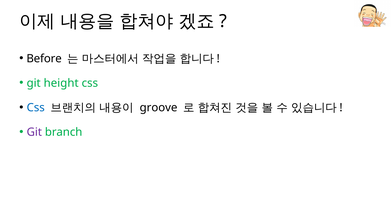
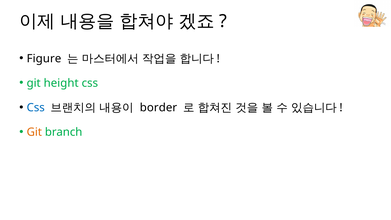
Before: Before -> Figure (44, 59)
groove: groove -> border (158, 108)
Git colour: purple -> orange (34, 132)
